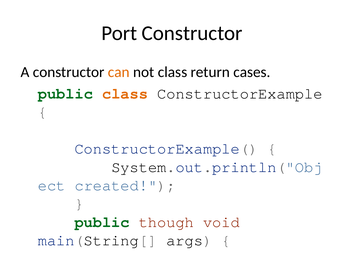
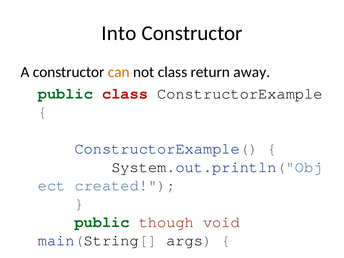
Port: Port -> Into (119, 33)
cases: cases -> away (252, 72)
class colour: orange -> red (125, 94)
